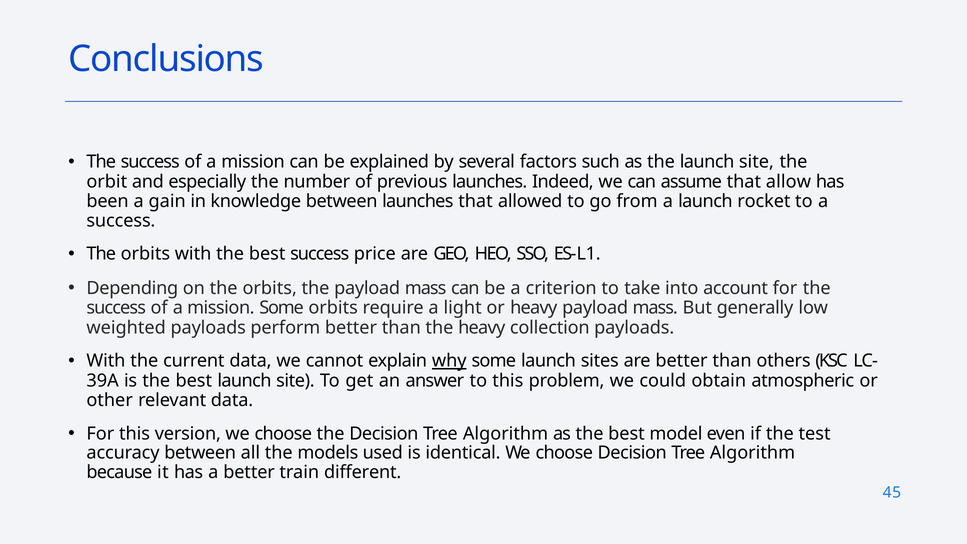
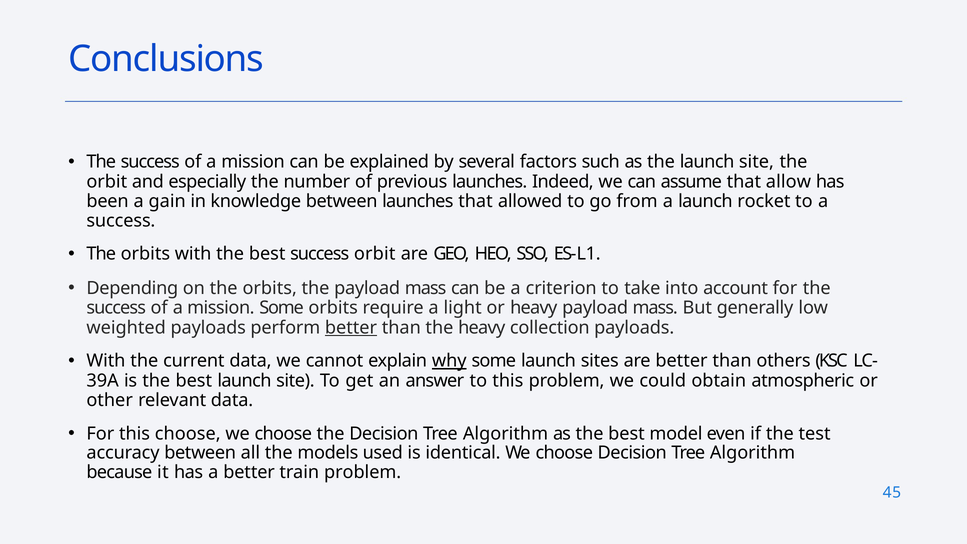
success price: price -> orbit (375, 254)
better underline: none -> present (351, 328)
this version: version -> choose (188, 434)
train different: different -> problem (363, 472)
